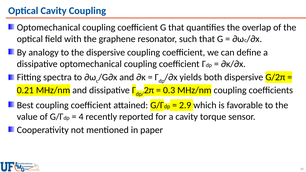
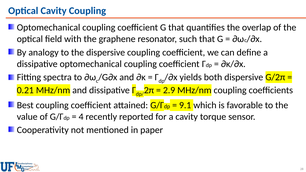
0.3: 0.3 -> 2.9 (169, 90)
2.9: 2.9 -> 9.1 (185, 105)
